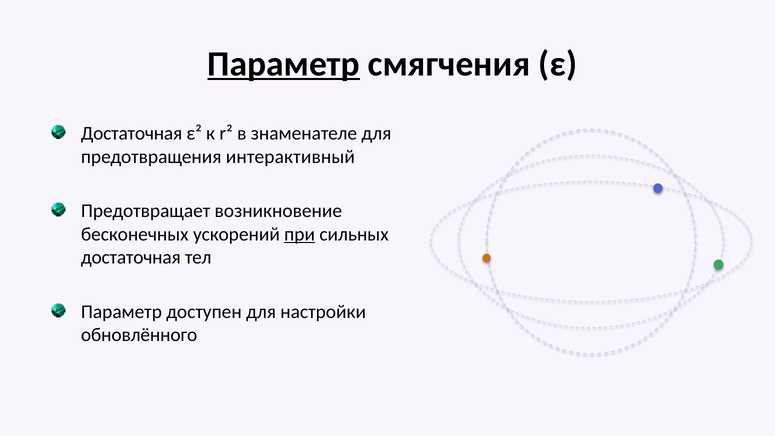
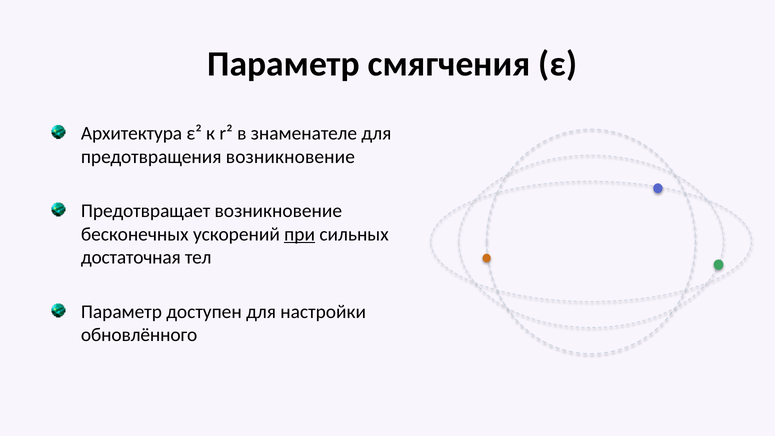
Параметр underline: present -> none (284, 64)
Достаточная: Достаточная -> Архитектура (132, 134)
предотвращения интерактивный: интерактивный -> возникновение (290, 157)
